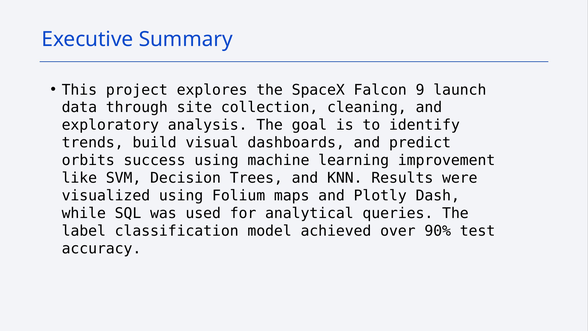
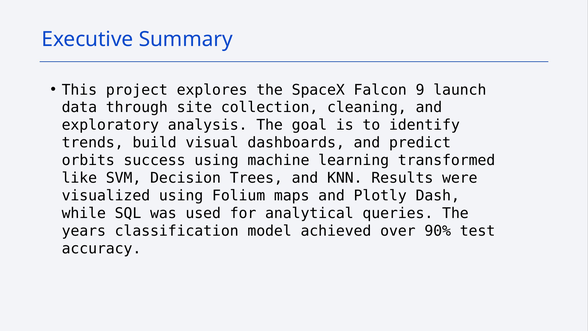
improvement: improvement -> transformed (447, 160)
label: label -> years (84, 231)
